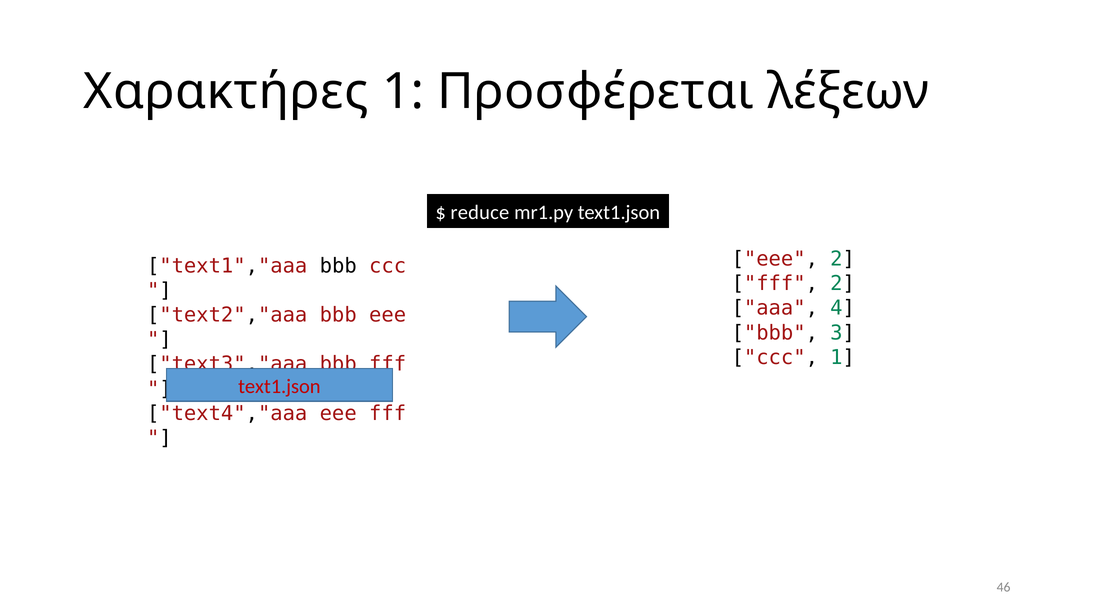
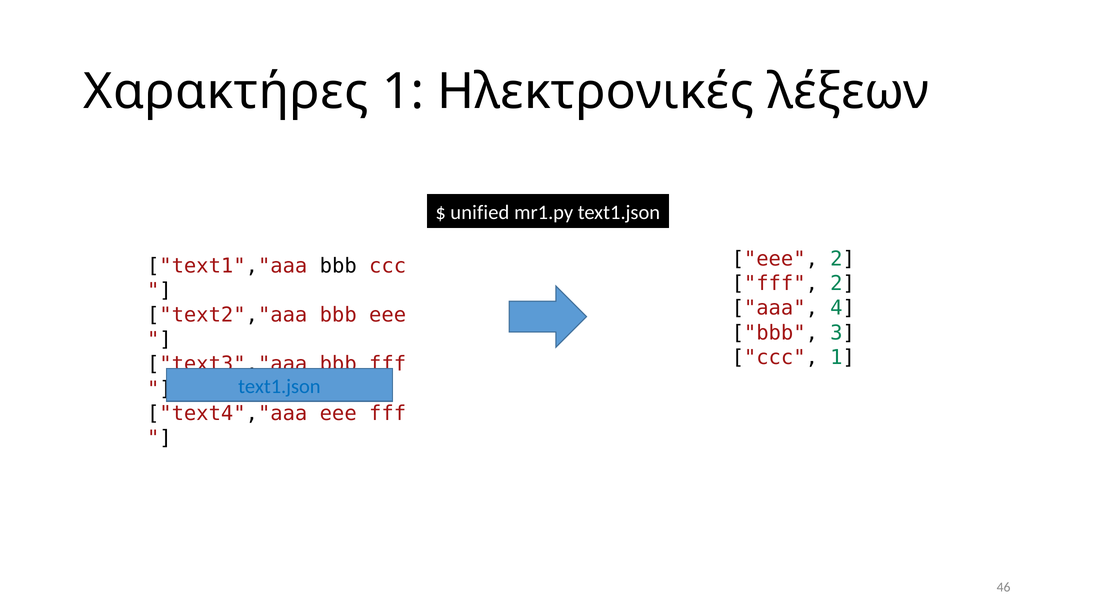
Προσφέρεται: Προσφέρεται -> Ηλεκτρονικές (596, 92)
reduce: reduce -> unified (480, 213)
text1.json colour: red -> blue (279, 387)
